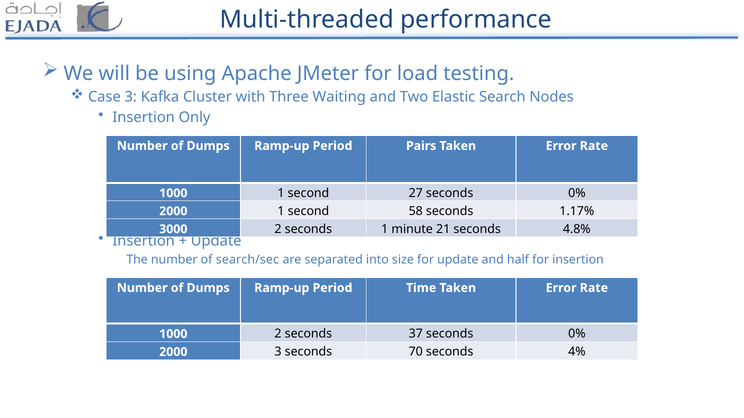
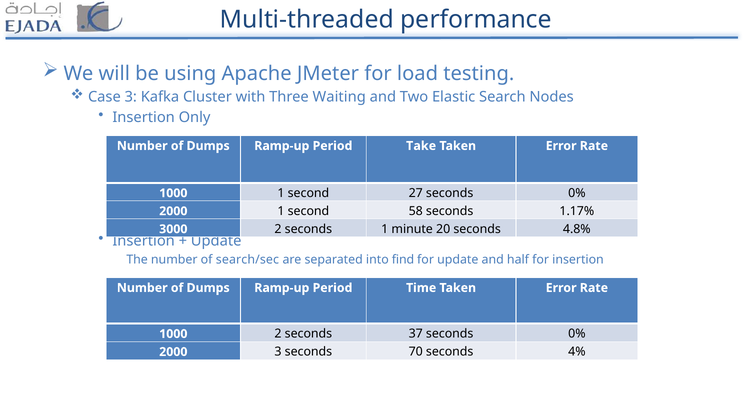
Pairs: Pairs -> Take (421, 146)
21: 21 -> 20 (443, 229)
size: size -> find (403, 260)
